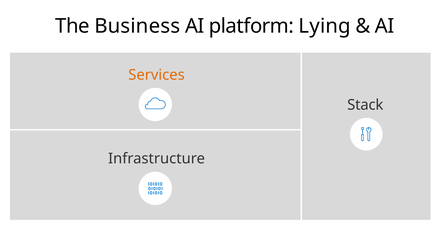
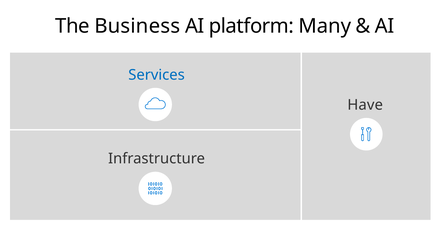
Lying: Lying -> Many (325, 26)
Services colour: orange -> blue (157, 75)
Stack: Stack -> Have (365, 105)
